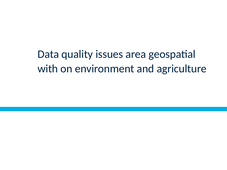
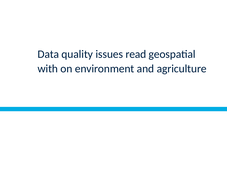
area: area -> read (136, 54)
